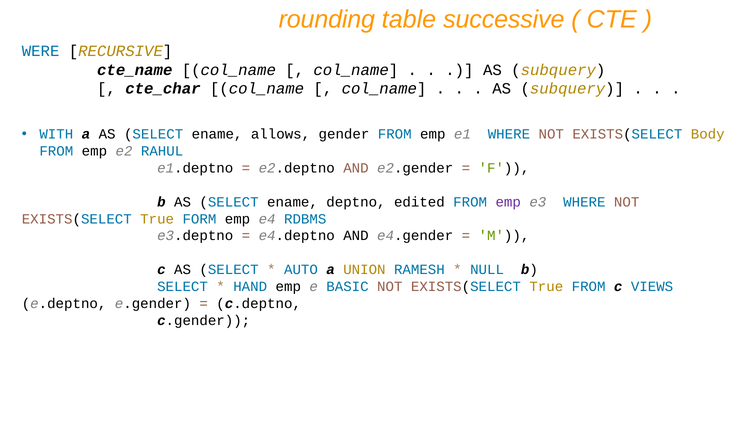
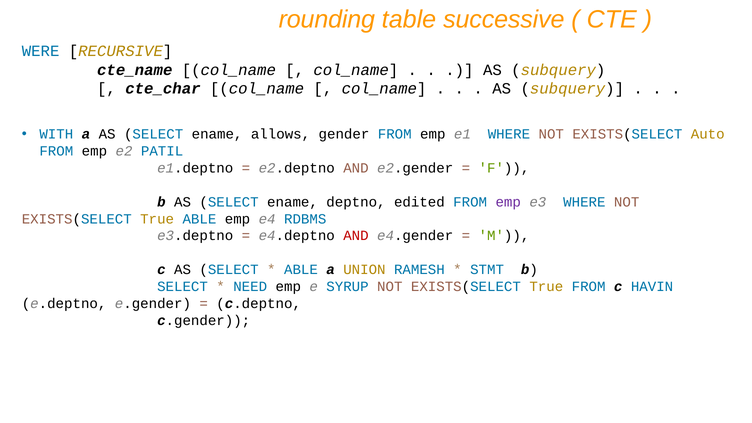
Body: Body -> Auto (708, 134)
RAHUL: RAHUL -> PATIL (162, 151)
True FORM: FORM -> ABLE (199, 219)
AND colour: black -> red (356, 236)
AUTO: AUTO -> ABLE (301, 270)
NULL: NULL -> STMT (487, 270)
HAND: HAND -> NEED (250, 287)
BASIC: BASIC -> SYRUP (347, 287)
VIEWS: VIEWS -> HAVIN (652, 287)
